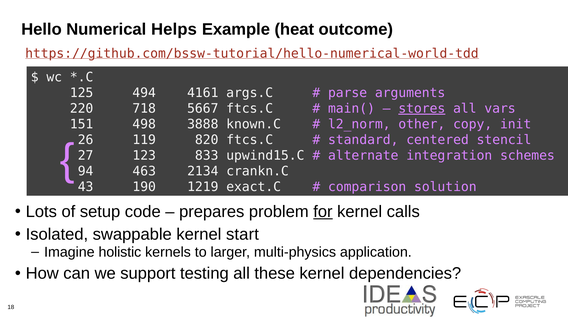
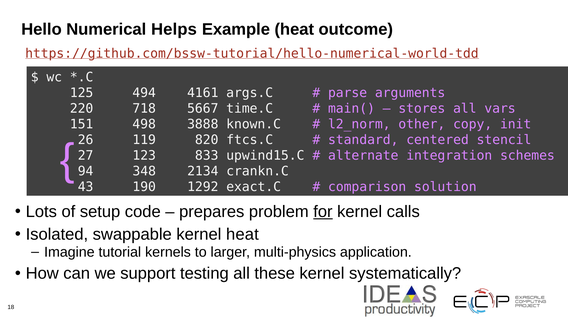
5667 ftcs.C: ftcs.C -> time.C (250, 108)
stores underline: present -> none (422, 108)
463: 463 -> 348 (144, 171)
1219: 1219 -> 1292 (203, 186)
kernel start: start -> heat (242, 234)
holistic: holistic -> tutorial (120, 252)
dependencies: dependencies -> systematically (405, 273)
